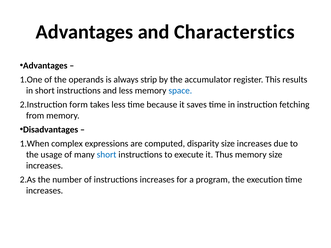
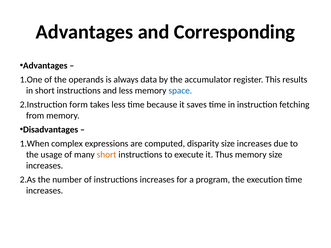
Characterstics: Characterstics -> Corresponding (235, 32)
strip: strip -> data (149, 80)
short colour: blue -> orange (107, 155)
